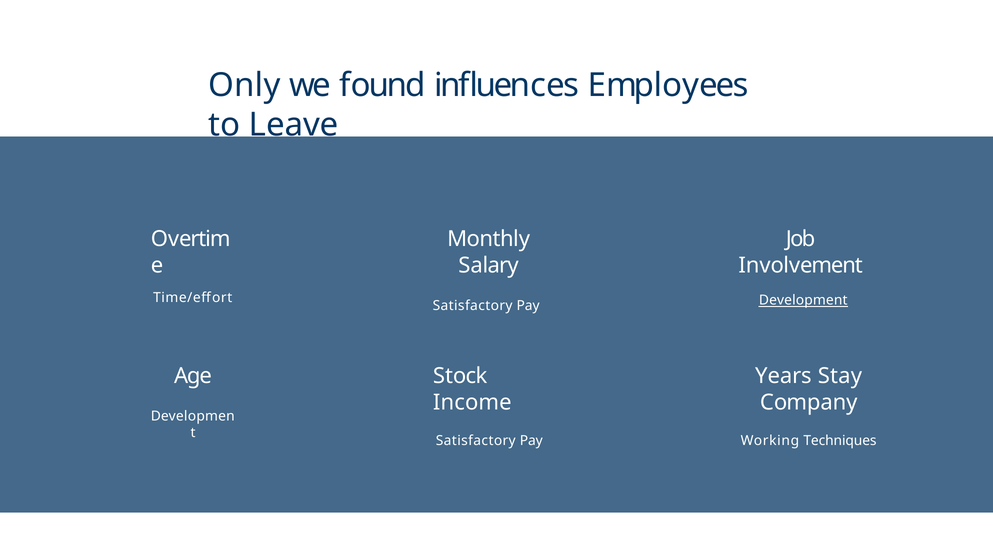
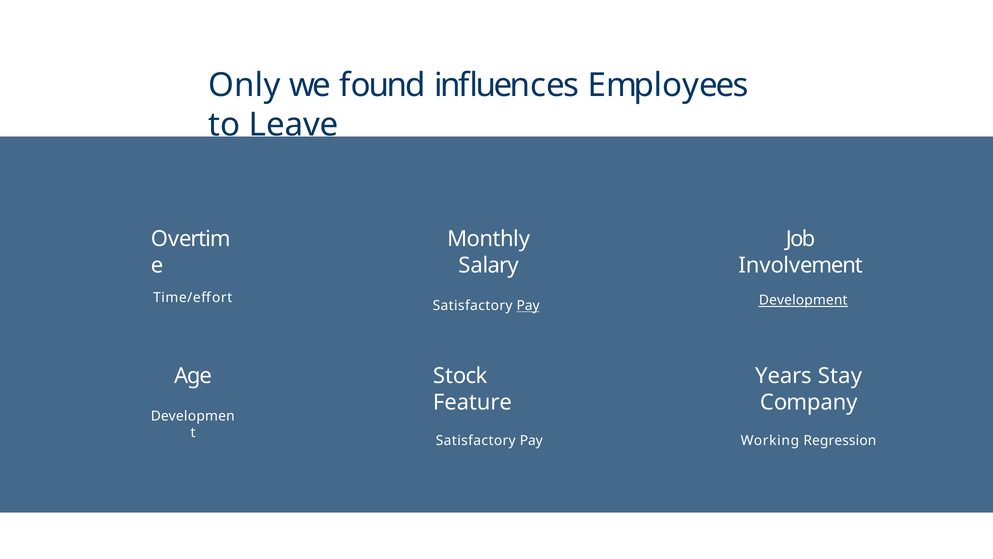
Pay underline: none -> present (528, 306)
Income: Income -> Feature (472, 402)
Techniques: Techniques -> Regression (840, 441)
